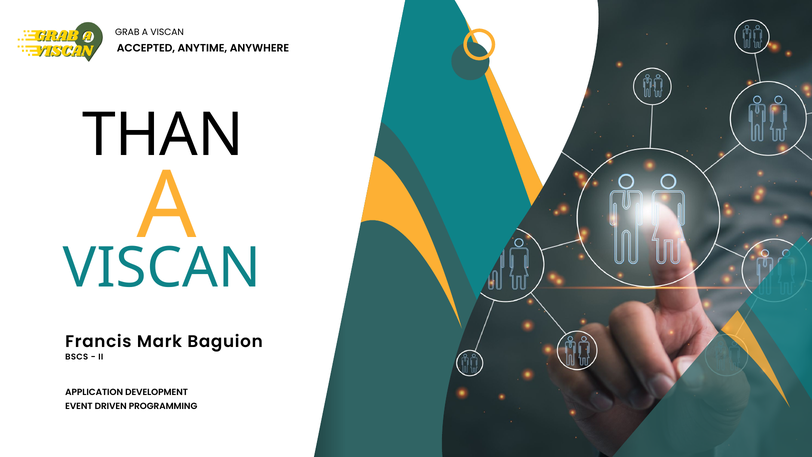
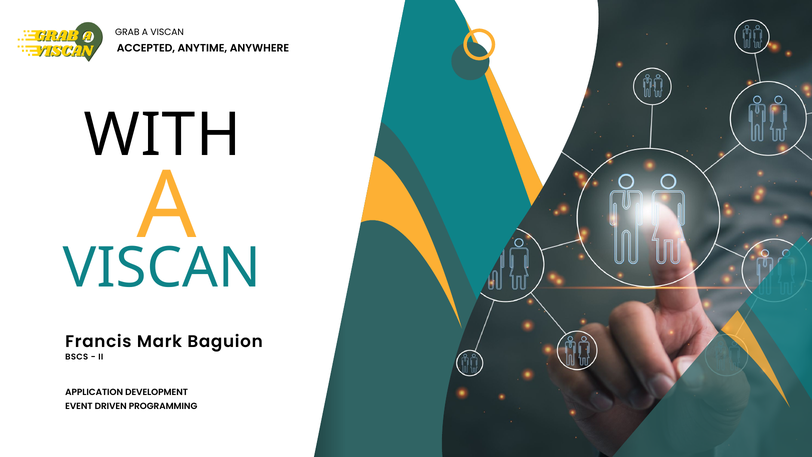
THAN: THAN -> WITH (162, 135)
